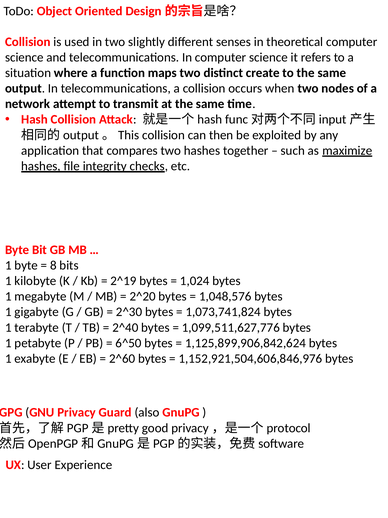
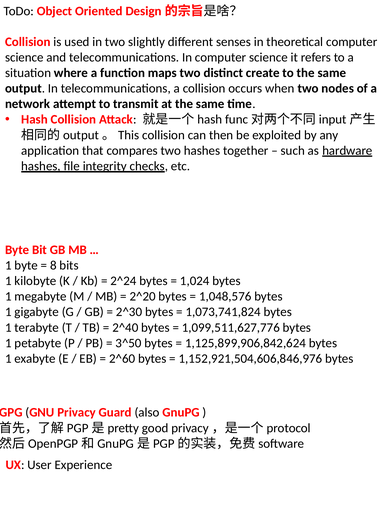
maximize: maximize -> hardware (347, 150)
2^19: 2^19 -> 2^24 (123, 281)
6^50: 6^50 -> 3^50 (128, 343)
